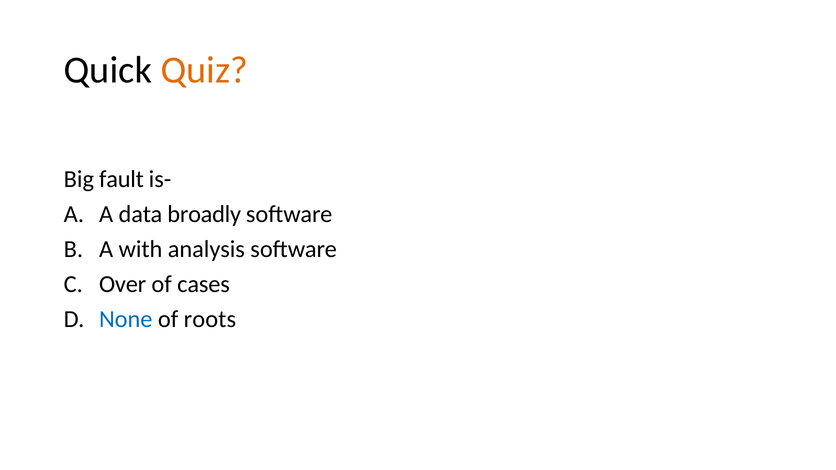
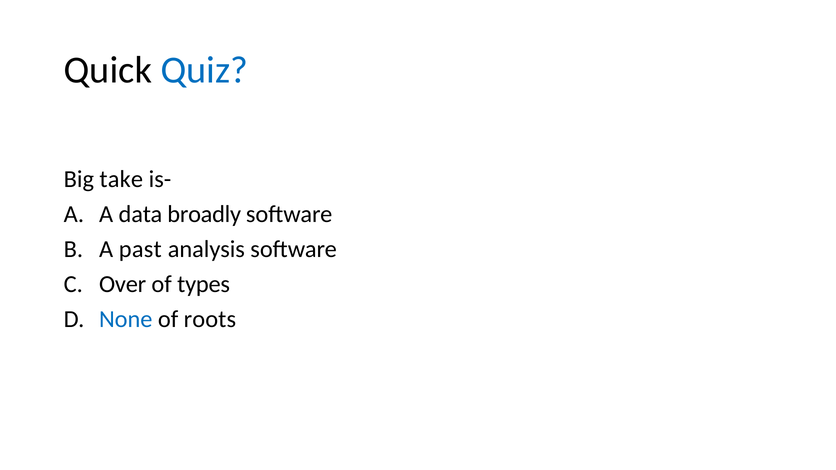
Quiz colour: orange -> blue (204, 70)
fault: fault -> take (121, 179)
with: with -> past (140, 249)
cases: cases -> types (204, 284)
